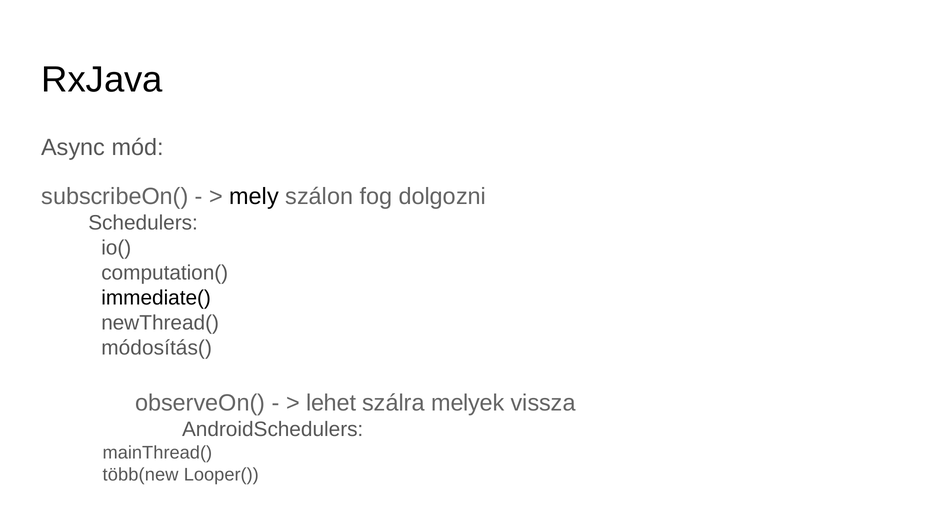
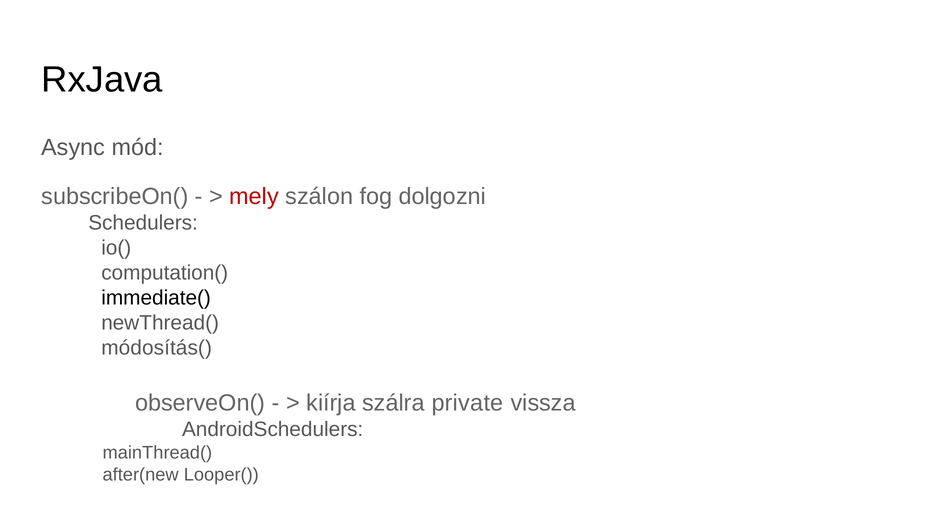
mely colour: black -> red (254, 196)
lehet: lehet -> kiírja (331, 403)
melyek: melyek -> private (468, 403)
több(new: több(new -> after(new (141, 474)
